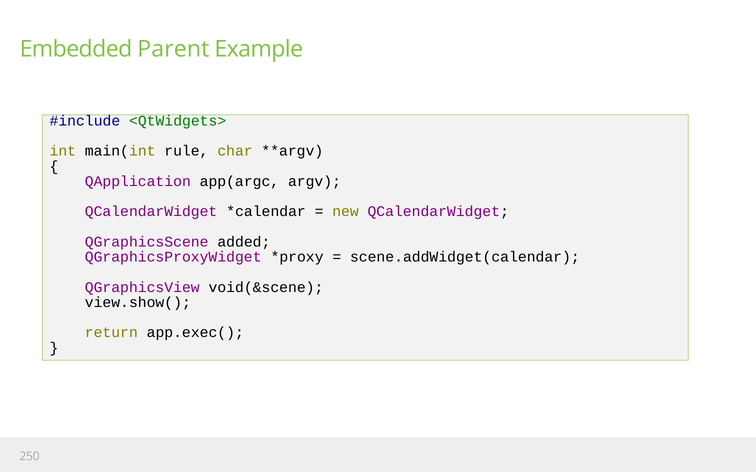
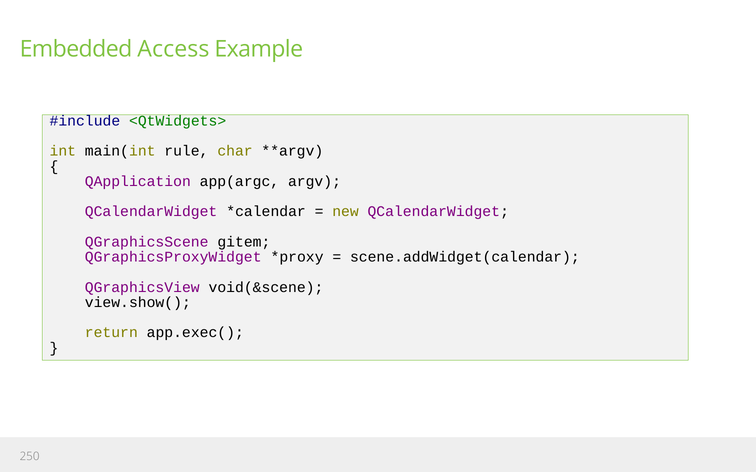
Parent: Parent -> Access (173, 49)
added: added -> gitem (244, 242)
